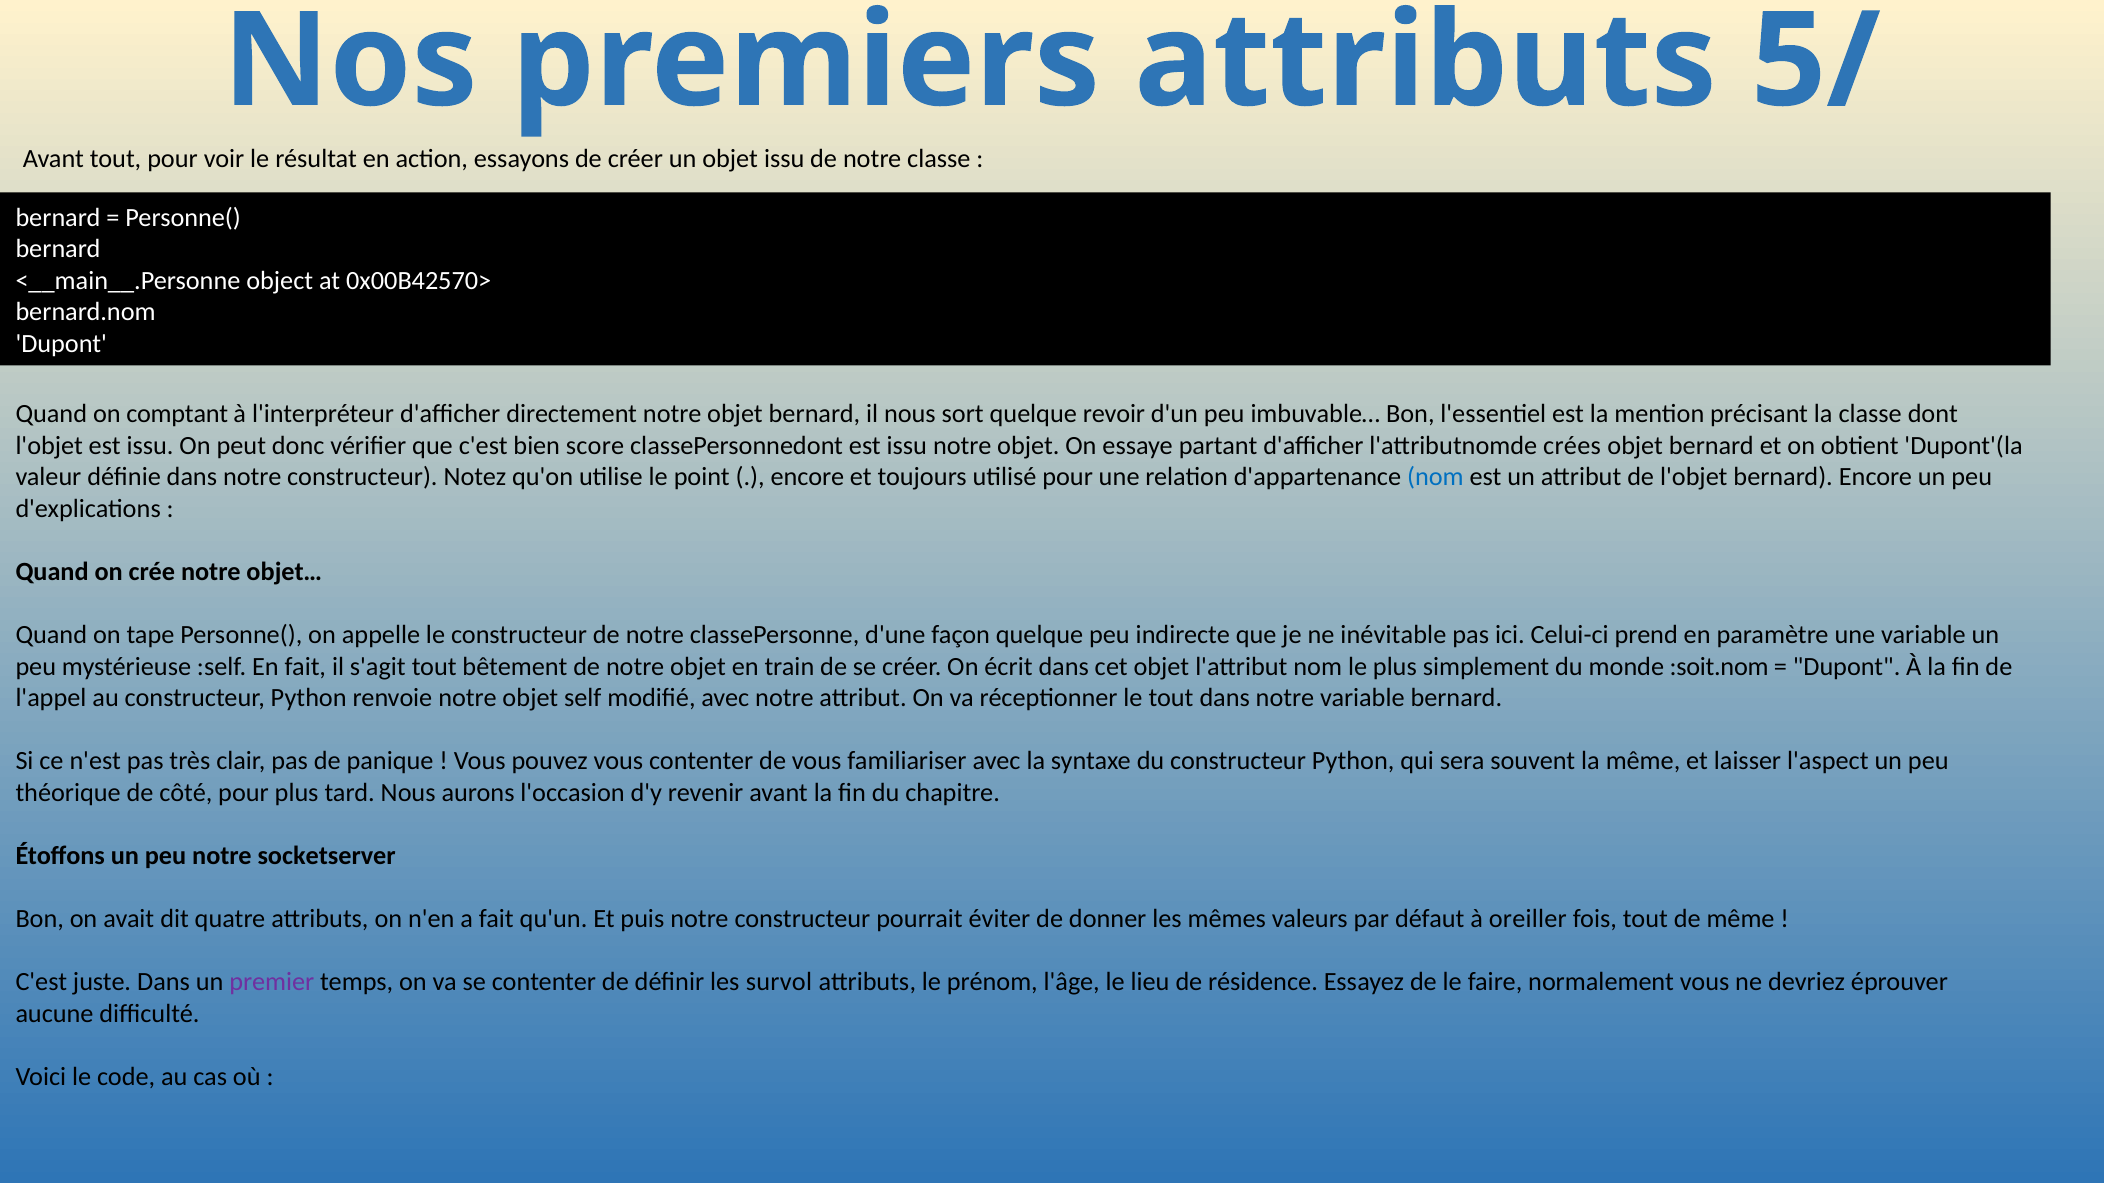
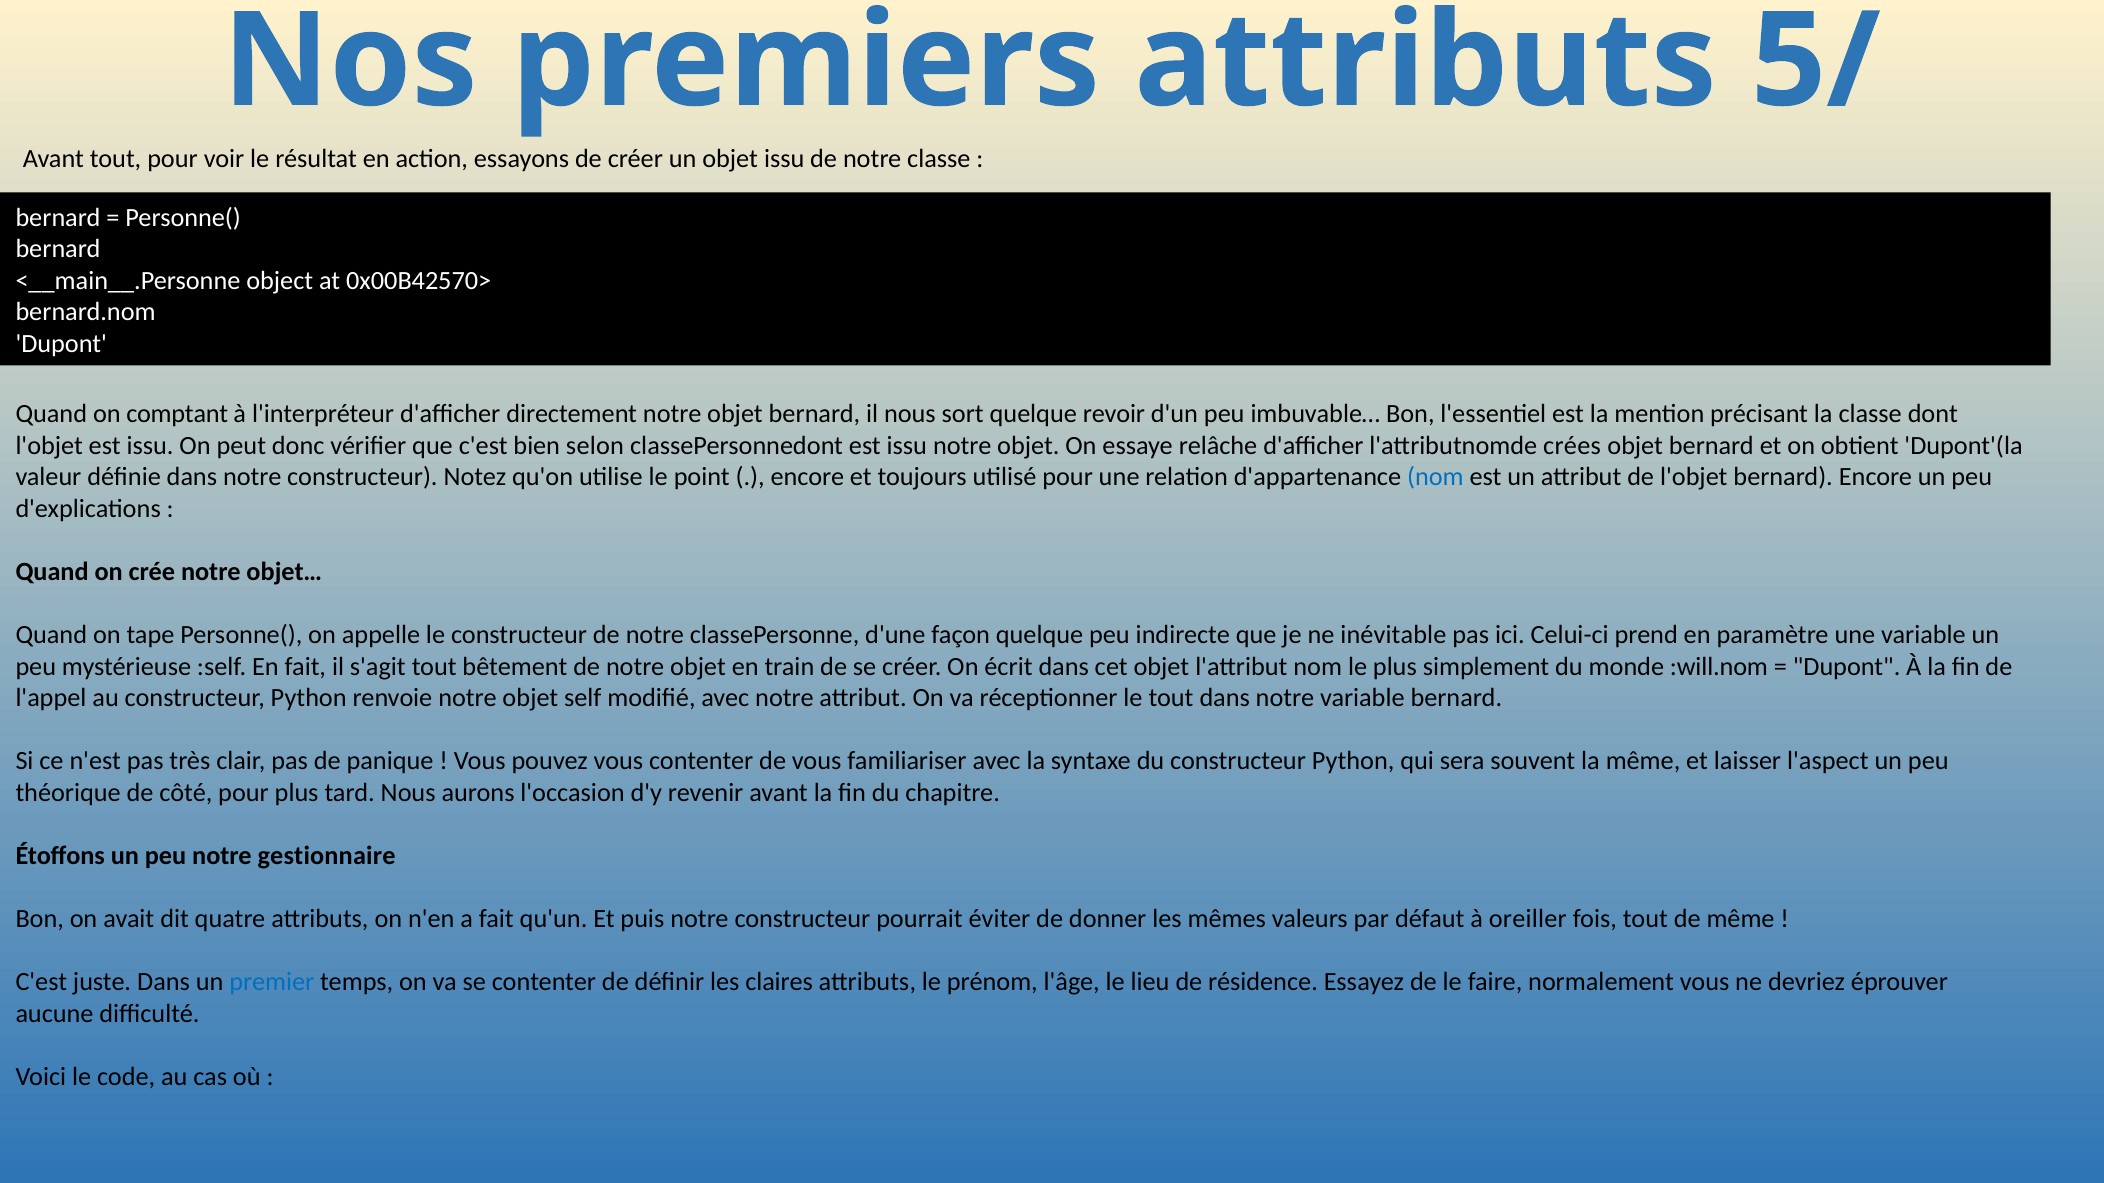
score: score -> selon (595, 446)
partant: partant -> relâche (1218, 446)
:soit.nom: :soit.nom -> :will.nom (1719, 667)
socketserver: socketserver -> gestionnaire (327, 856)
premier colour: purple -> blue (272, 982)
survol: survol -> claires (779, 982)
